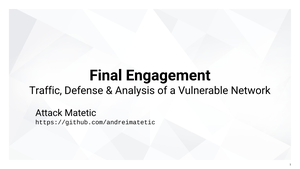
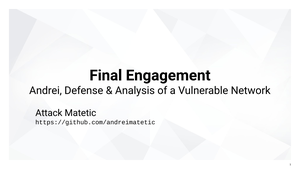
Traffic: Traffic -> Andrei (46, 90)
